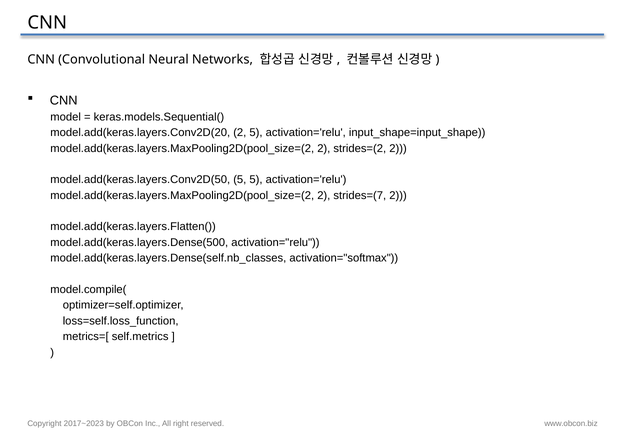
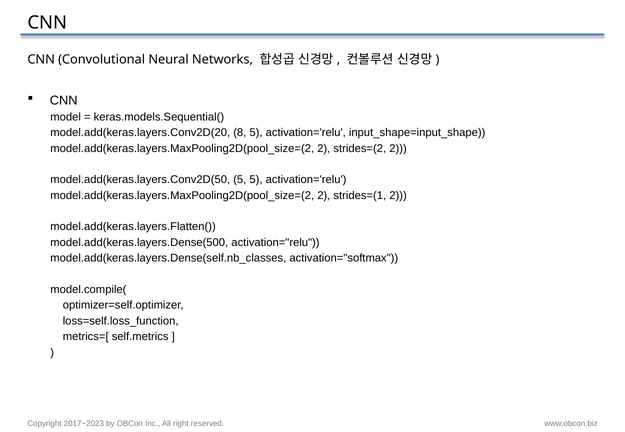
model.add(keras.layers.Conv2D(20 2: 2 -> 8 (240, 133)
strides=(7: strides=(7 -> strides=(1 (360, 196)
